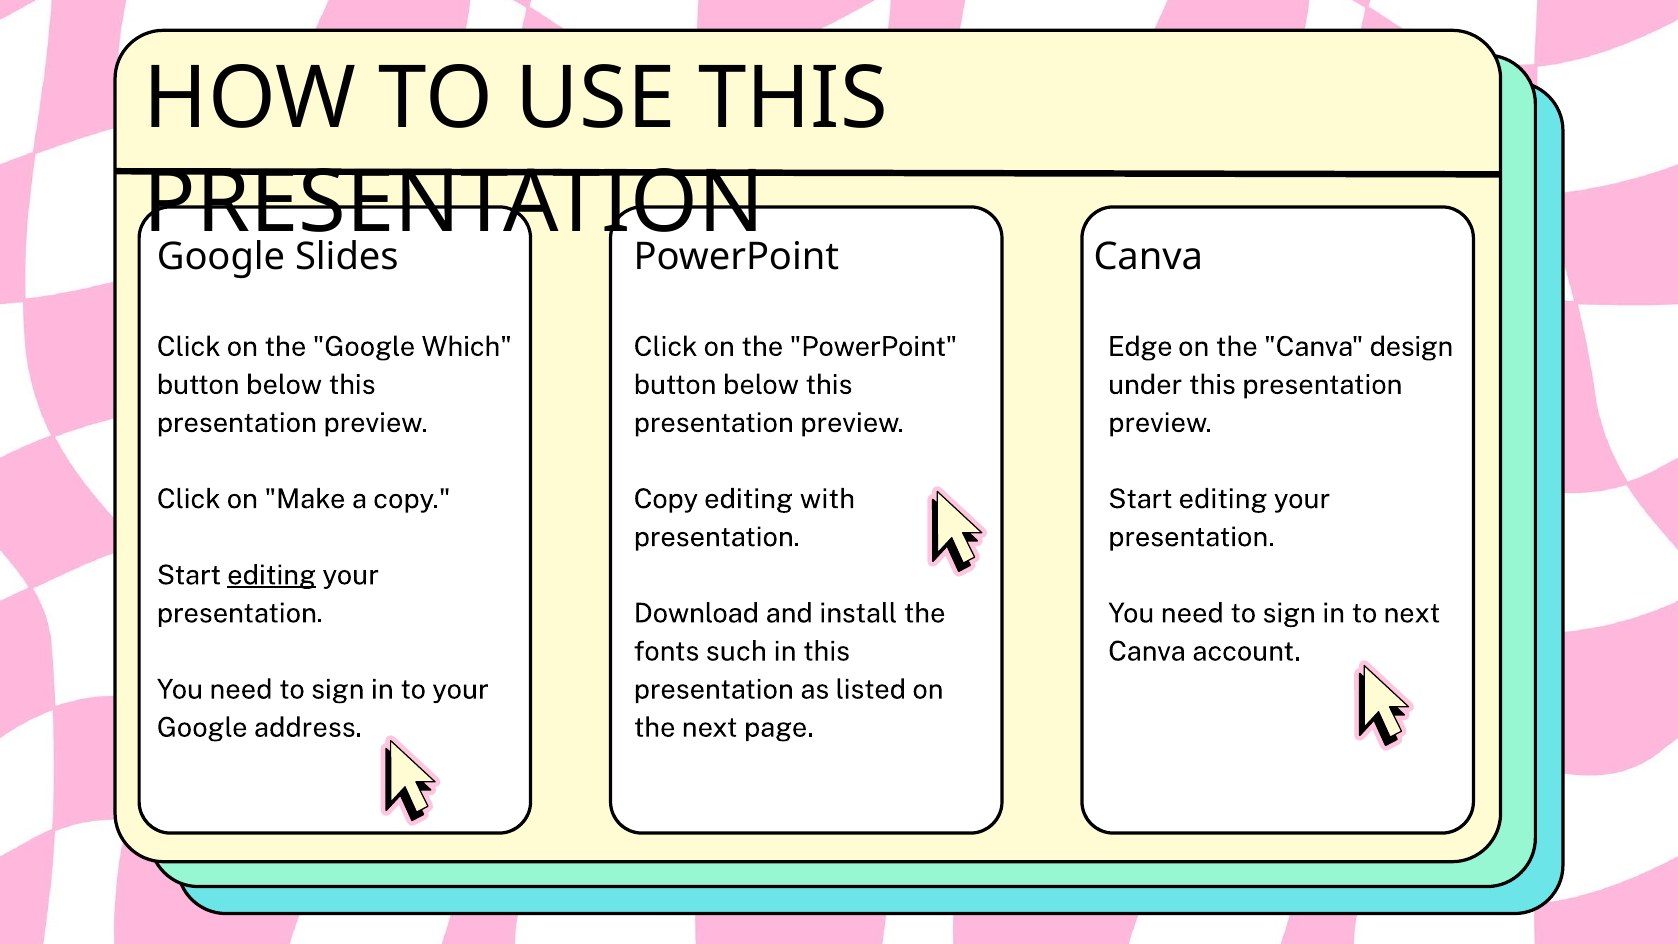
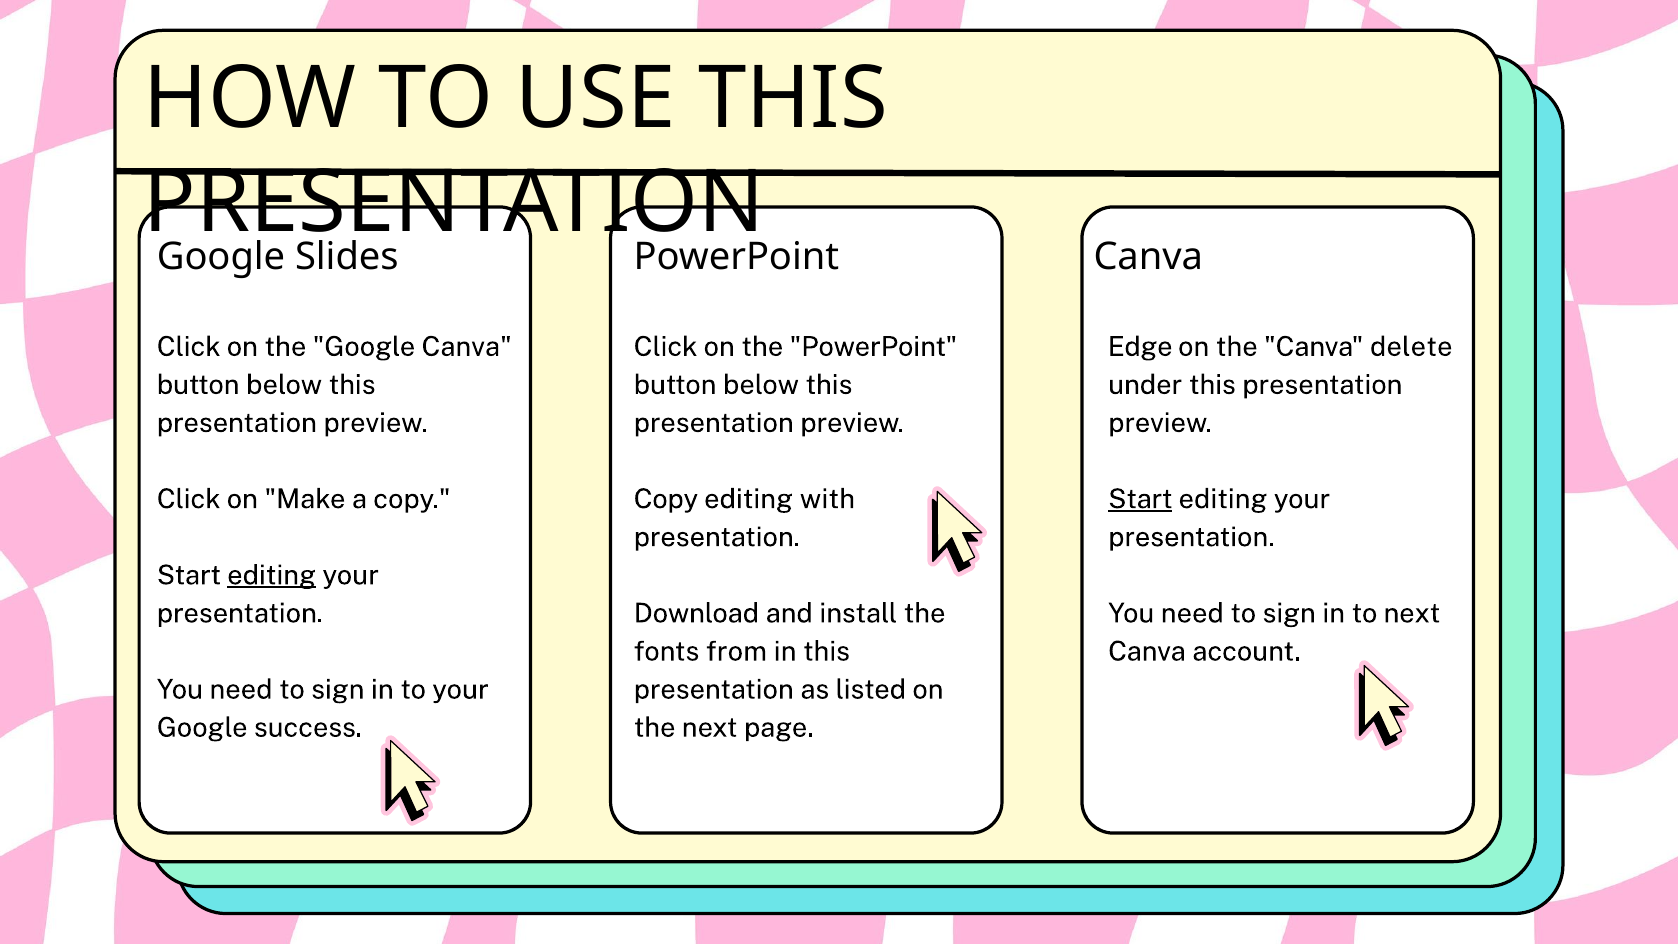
Google Which: Which -> Canva (467, 347)
design: design -> delete (1411, 347)
Start underline: none -> present (1140, 499)
such: such -> from (736, 651)
address: address -> success (308, 728)
